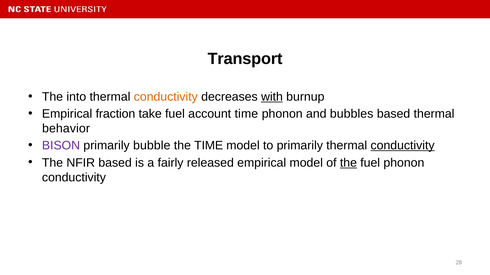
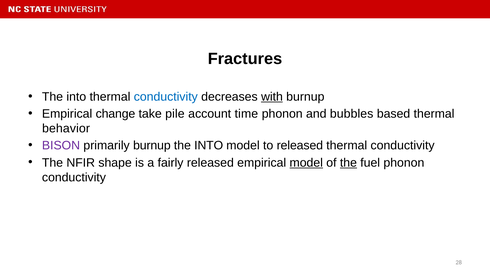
Transport: Transport -> Fractures (245, 59)
conductivity colour: orange -> blue (166, 97)
fraction: fraction -> change (115, 114)
take fuel: fuel -> pile (175, 114)
primarily bubble: bubble -> burnup (152, 146)
TIME: TIME -> INTO (209, 146)
to primarily: primarily -> released (300, 146)
conductivity underline: present -> none (403, 146)
NFIR based: based -> shape (115, 163)
model underline: none -> present (306, 163)
